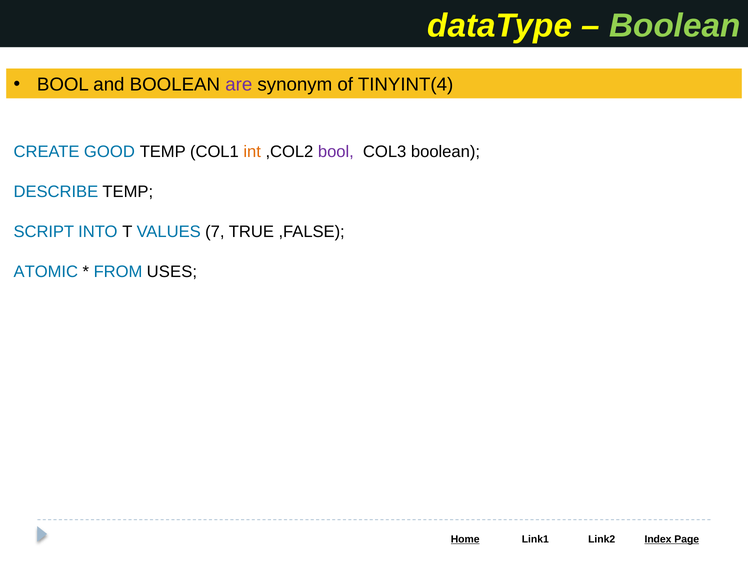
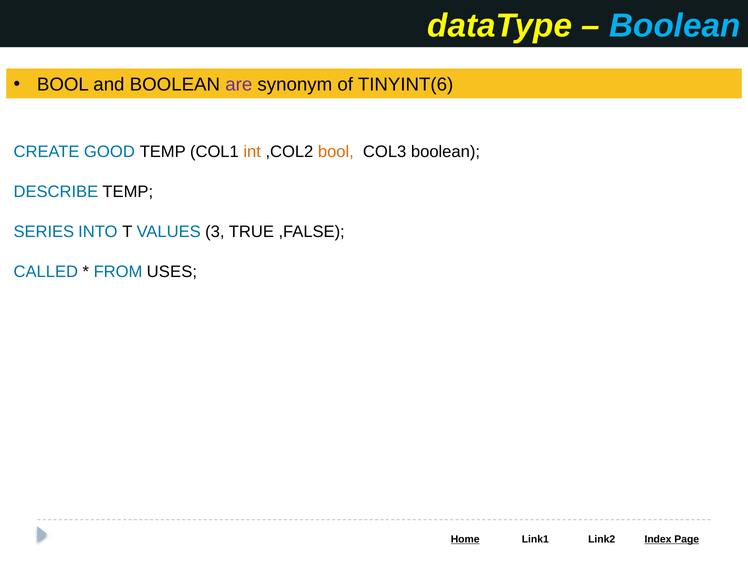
Boolean colour: light green -> light blue (675, 26)
TINYINT(4: TINYINT(4 -> TINYINT(6 (406, 85)
bool colour: purple -> orange (336, 152)
SCRIPT: SCRIPT -> SERIES (44, 232)
7: 7 -> 3 (215, 232)
ATOMIC: ATOMIC -> CALLED (46, 272)
